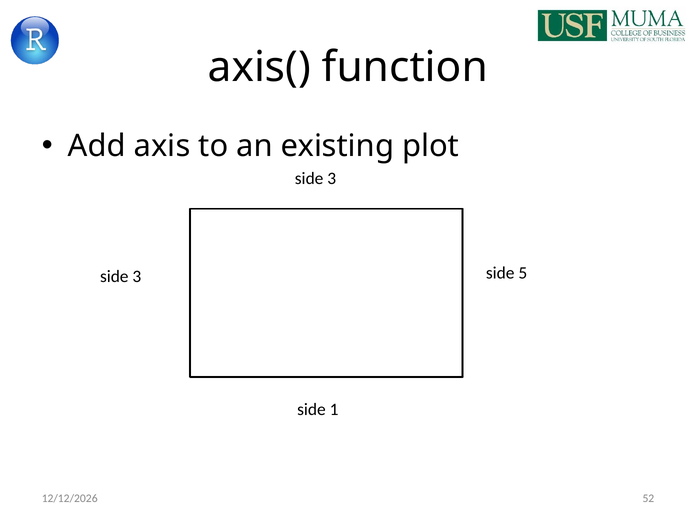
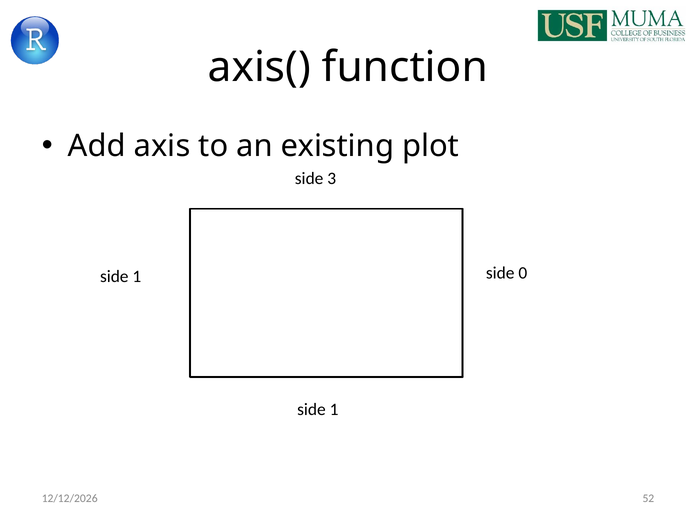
5: 5 -> 0 (523, 273)
3: 3 -> 1 (137, 276)
